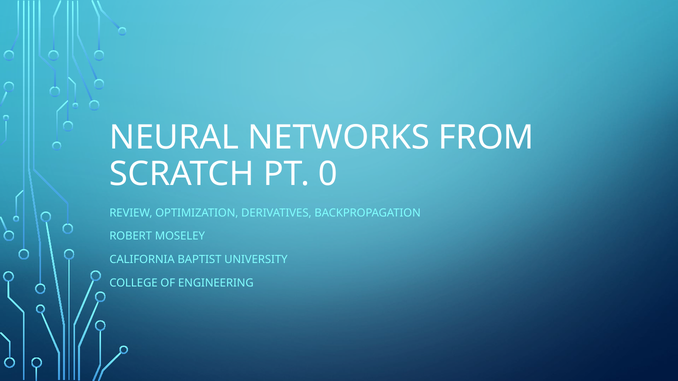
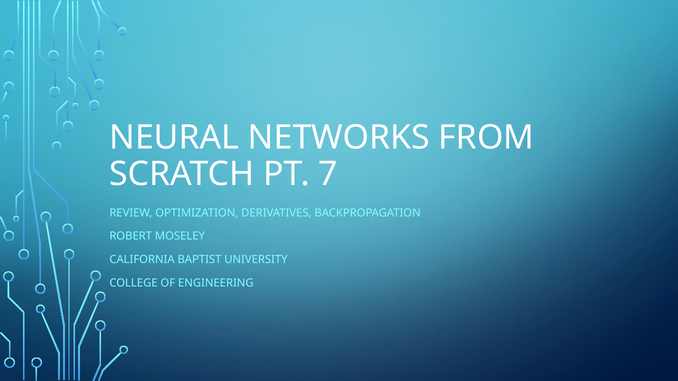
0: 0 -> 7 (328, 174)
